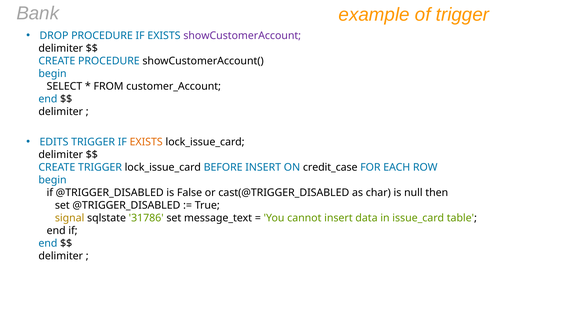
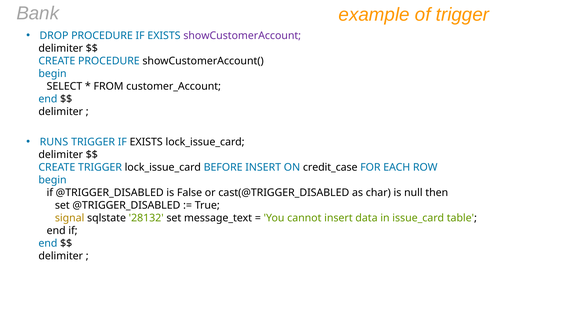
EDITS: EDITS -> RUNS (54, 142)
EXISTS colour: orange -> black (146, 142)
31786: 31786 -> 28132 (146, 218)
